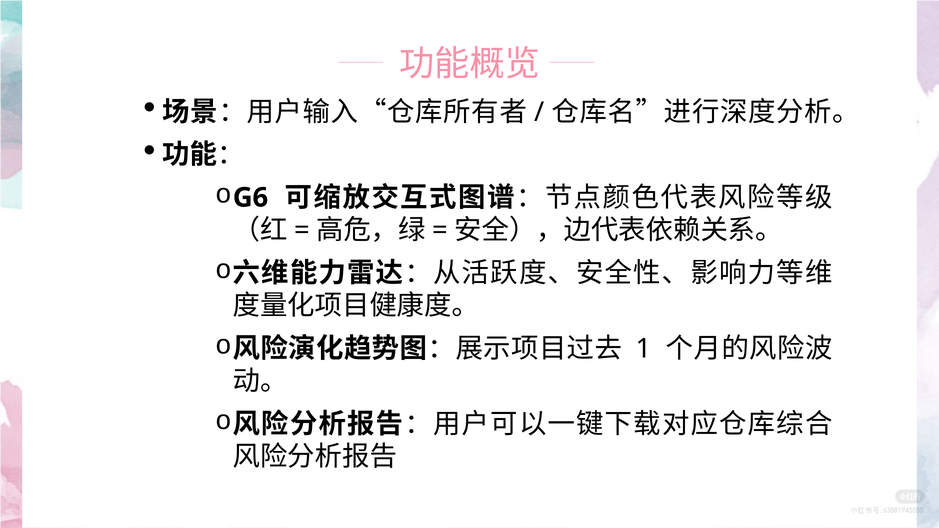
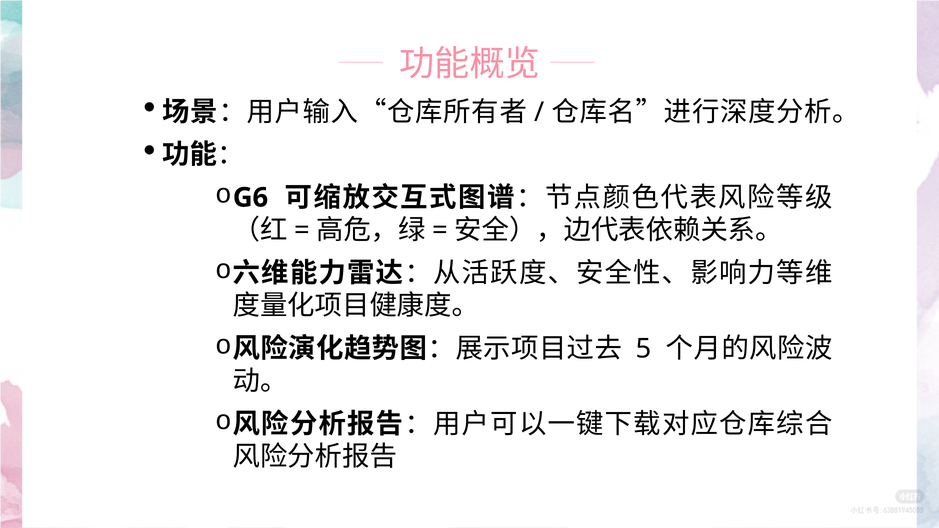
1: 1 -> 5 (644, 349)
